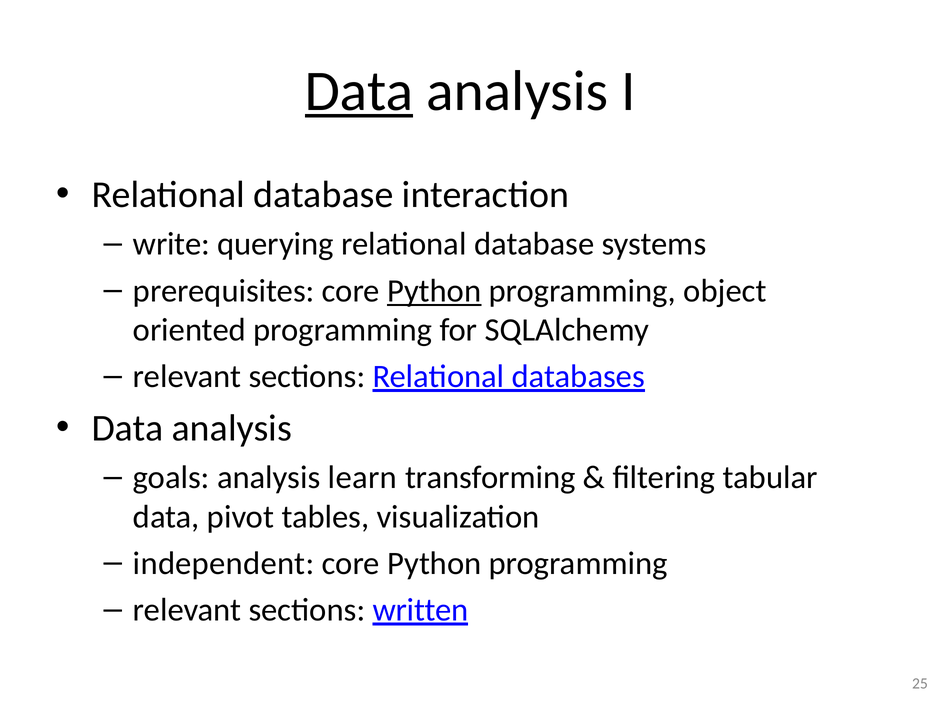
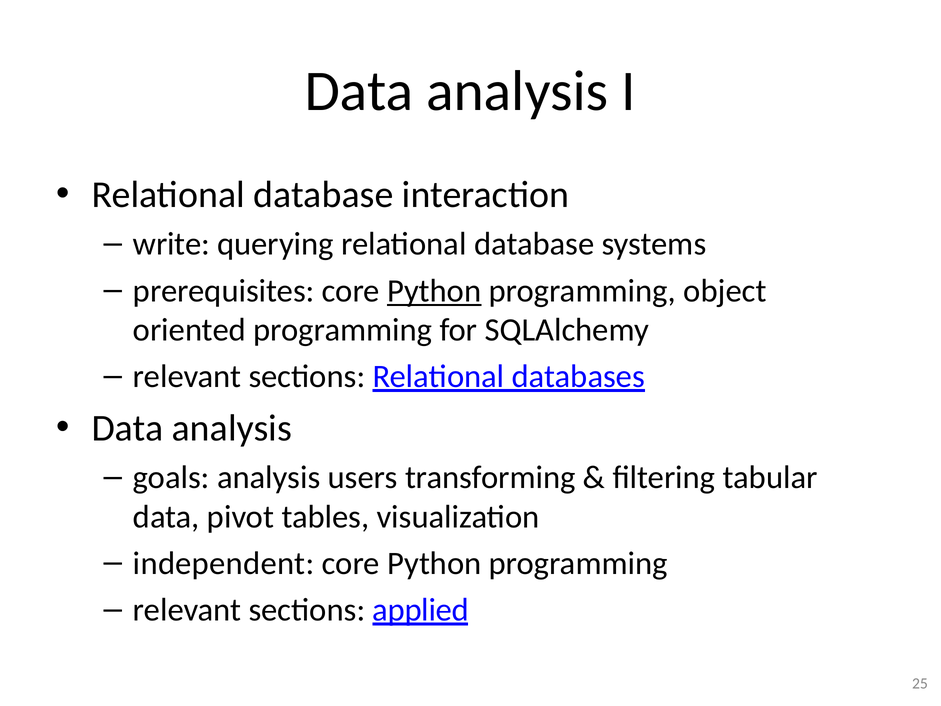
Data underline: present -> none (359, 91)
learn: learn -> users (363, 477)
written: written -> applied (421, 610)
